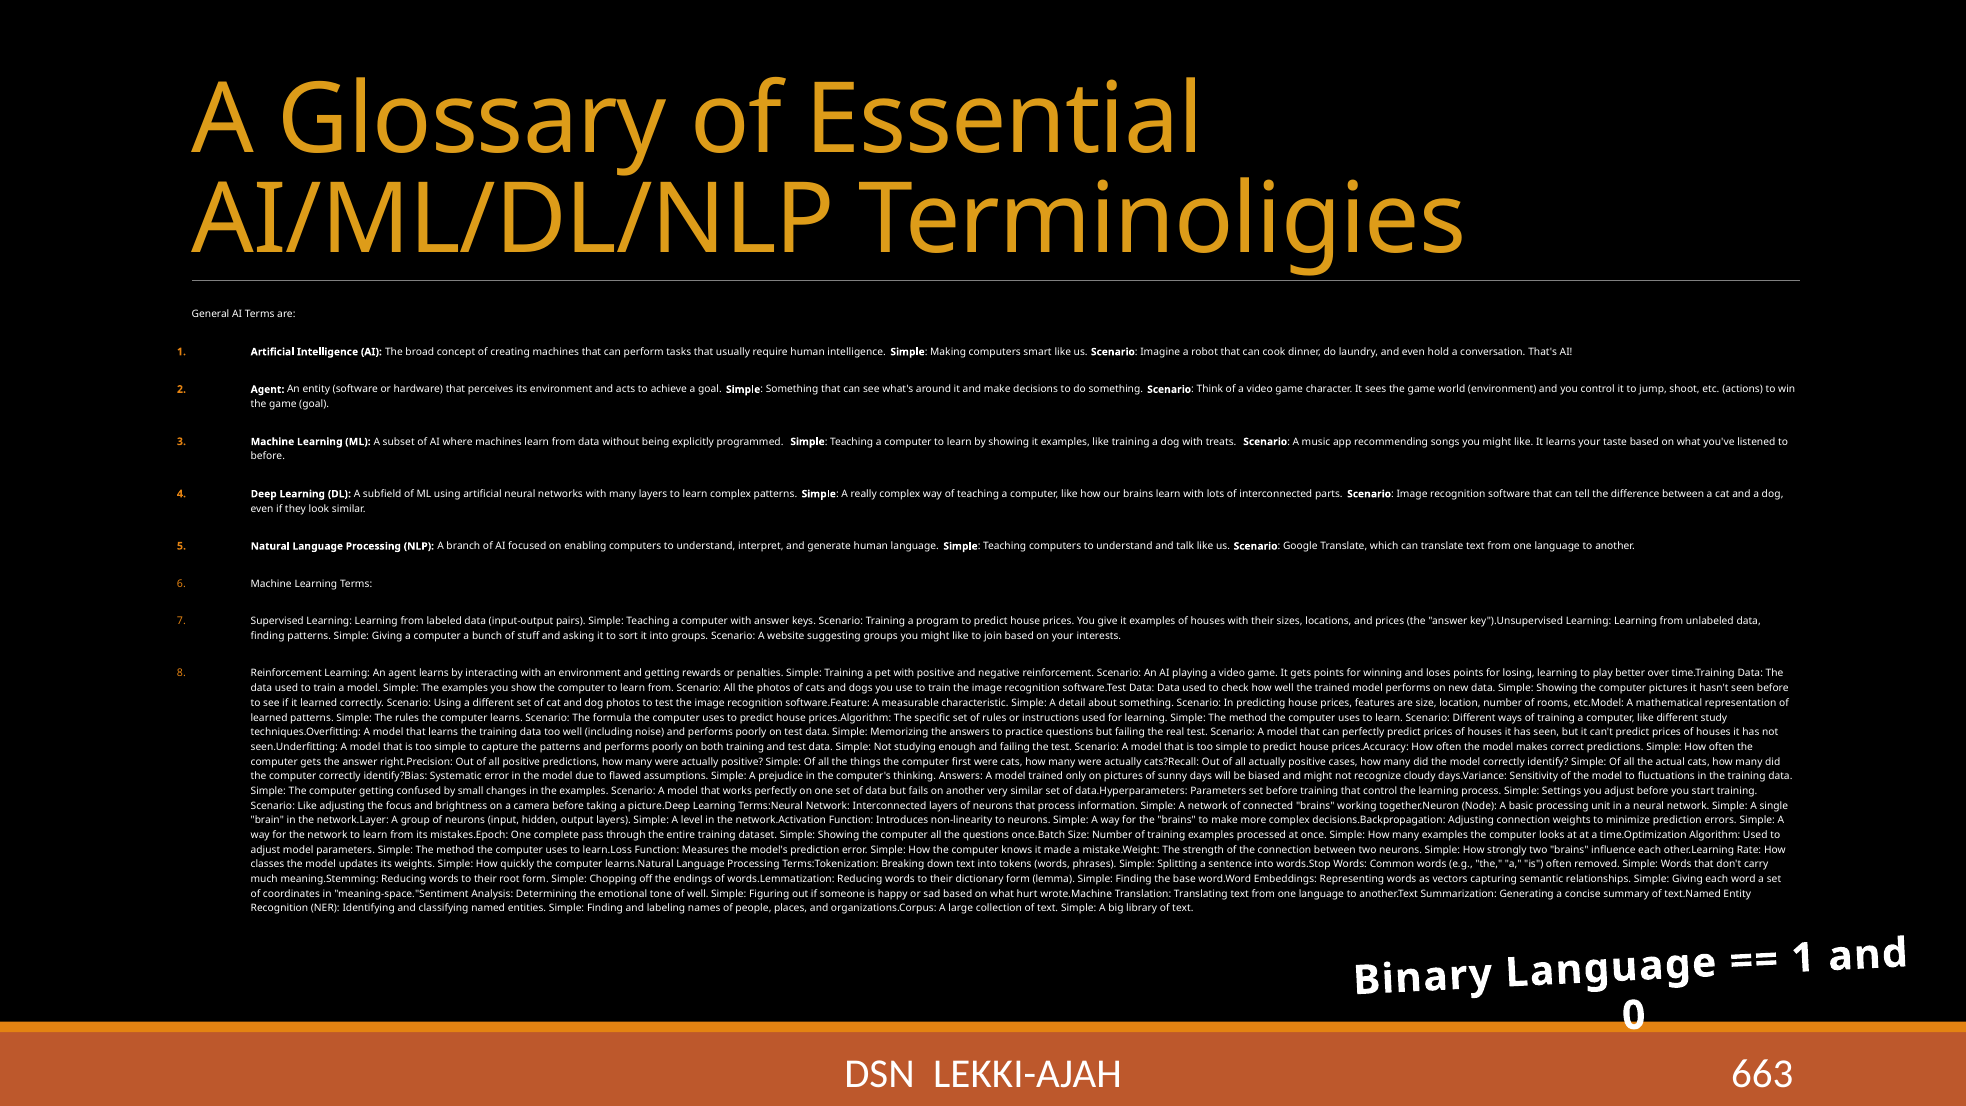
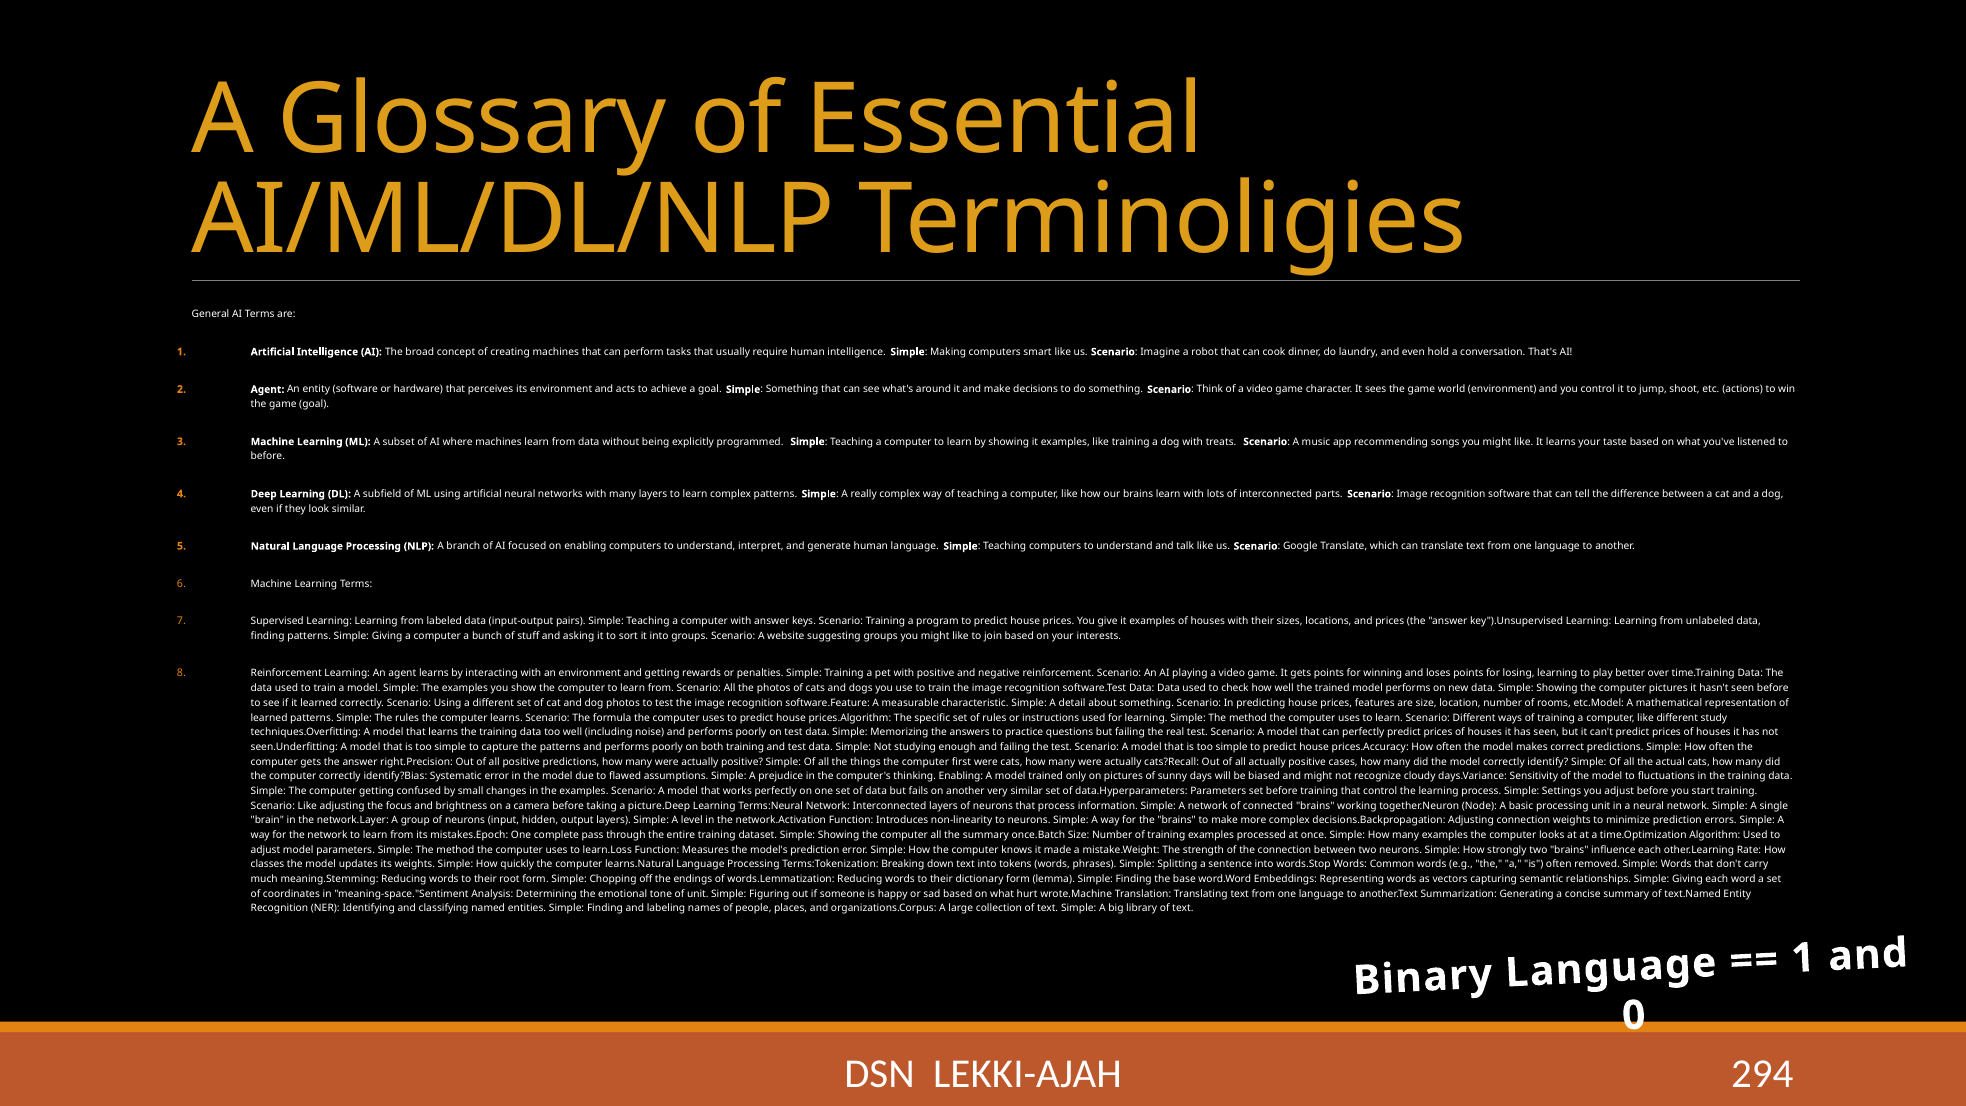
thinking Answers: Answers -> Enabling (961, 776)
the questions: questions -> summary (986, 835)
of well: well -> unit (698, 894)
663: 663 -> 294 (1762, 1073)
